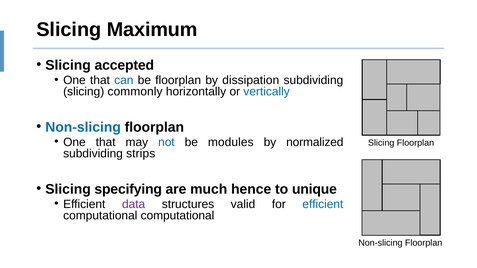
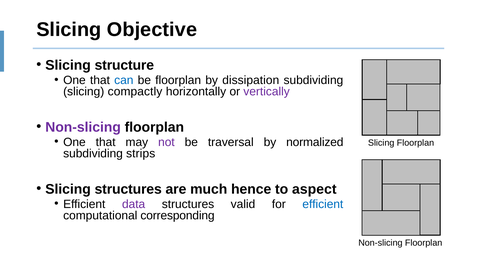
Maximum: Maximum -> Objective (152, 30)
accepted: accepted -> structure (124, 65)
commonly: commonly -> compactly (135, 92)
vertically colour: blue -> purple (267, 92)
Non-slicing colour: blue -> purple (83, 127)
not colour: blue -> purple (166, 142)
modules: modules -> traversal (231, 142)
Slicing specifying: specifying -> structures (128, 189)
unique: unique -> aspect (314, 189)
computational computational: computational -> corresponding (178, 216)
